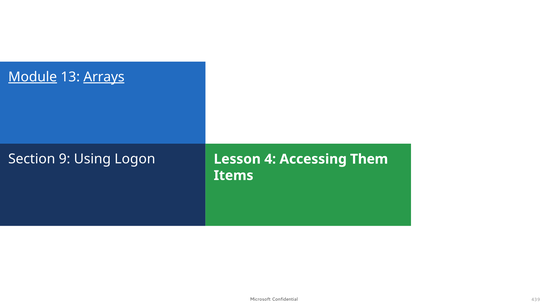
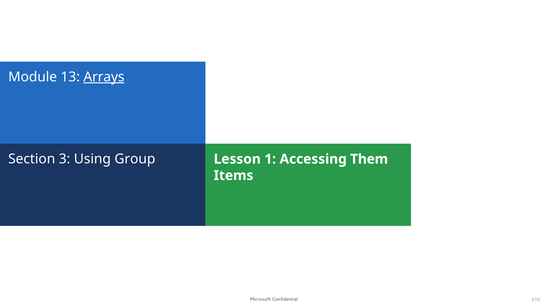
Module underline: present -> none (33, 77)
9: 9 -> 3 (65, 159)
Logon: Logon -> Group (135, 159)
4: 4 -> 1 (270, 159)
